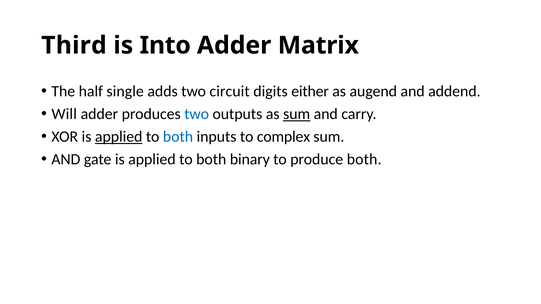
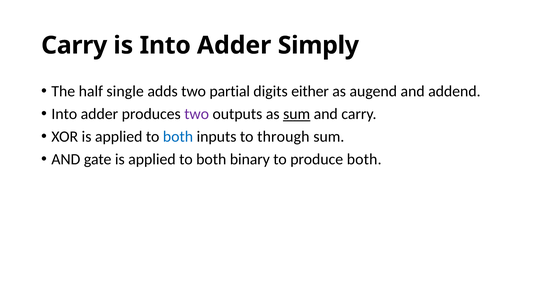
Third: Third -> Carry (74, 45)
Matrix: Matrix -> Simply (318, 45)
circuit: circuit -> partial (230, 91)
Will: Will -> Into (64, 114)
two colour: blue -> purple (197, 114)
applied underline: present -> none (119, 137)
complex: complex -> through (283, 137)
